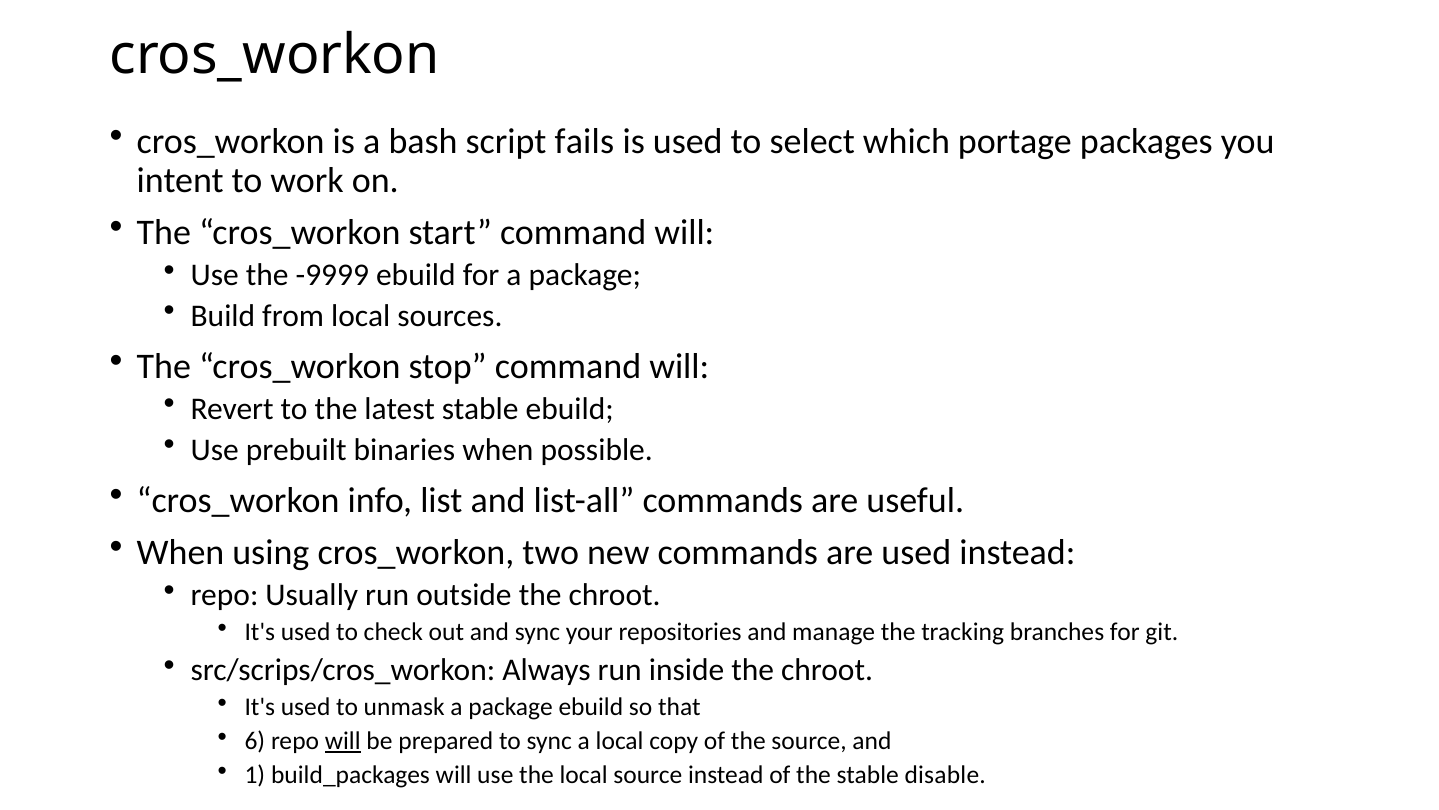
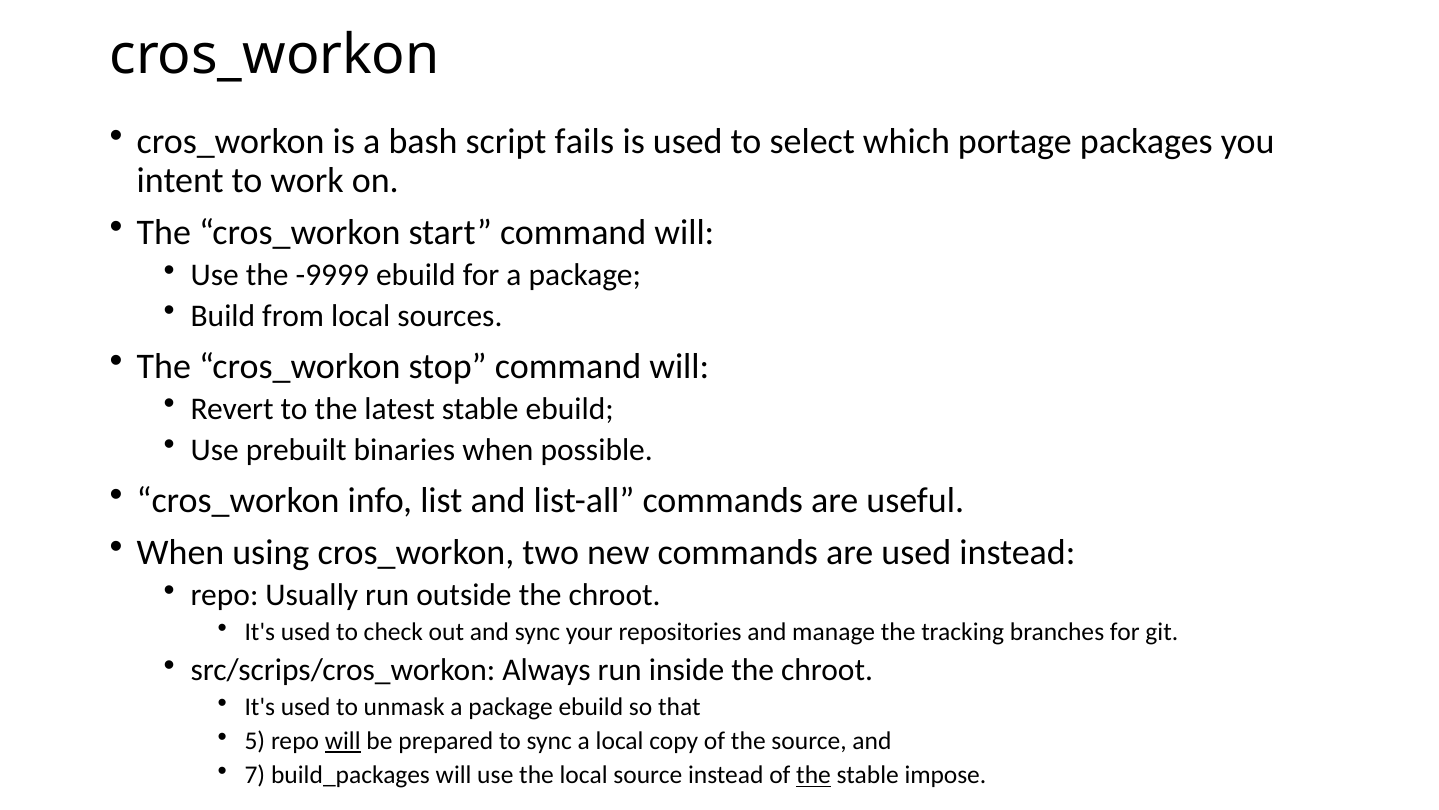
6: 6 -> 5 (255, 741)
1: 1 -> 7 (255, 775)
the underline: none -> present (814, 775)
disable: disable -> impose (945, 775)
